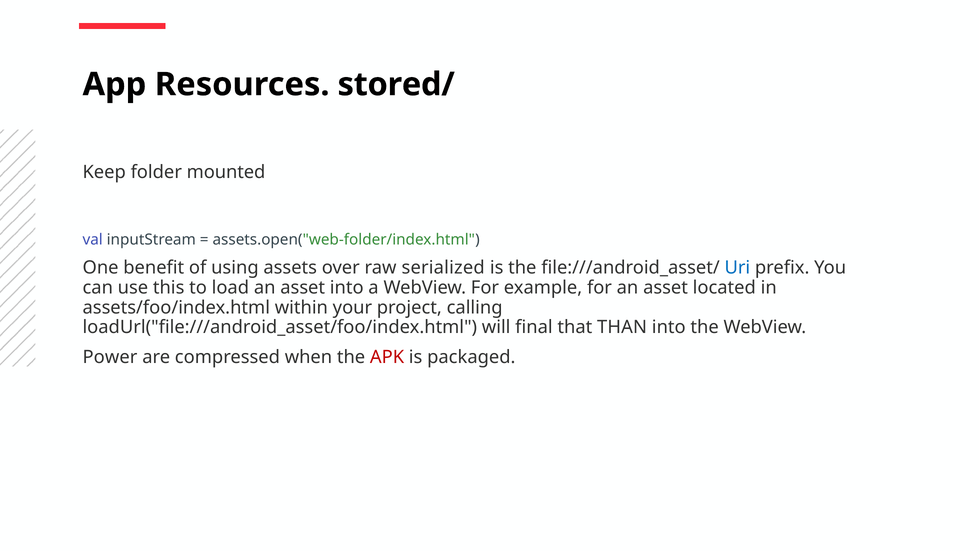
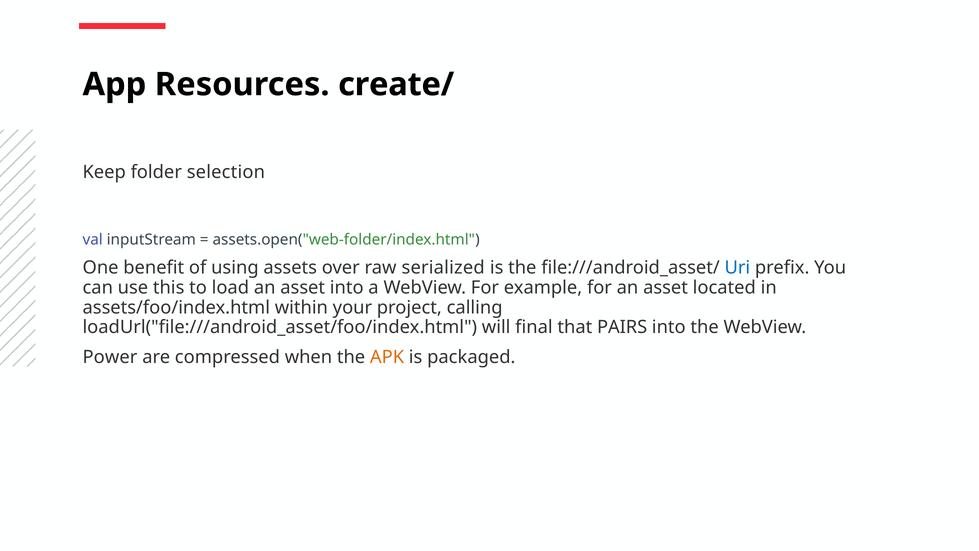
stored/: stored/ -> create/ (396, 84)
mounted: mounted -> selection (226, 172)
THAN: THAN -> PAIRS (622, 327)
APK colour: red -> orange (387, 357)
